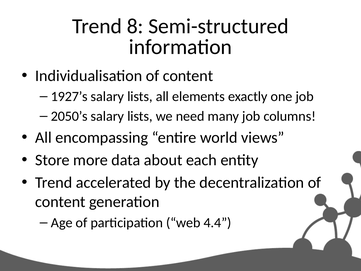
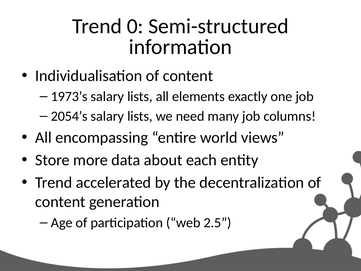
8: 8 -> 0 (135, 26)
1927’s: 1927’s -> 1973’s (69, 96)
2050’s: 2050’s -> 2054’s (69, 116)
4.4: 4.4 -> 2.5 (218, 222)
